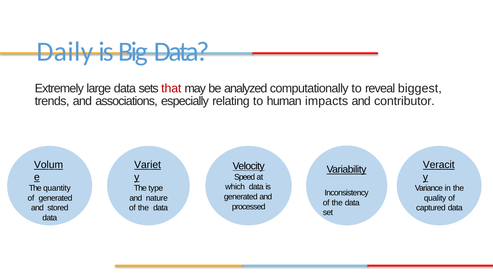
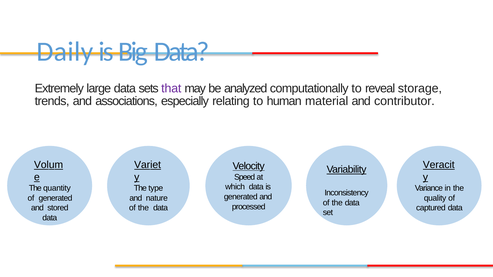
that colour: red -> purple (171, 89)
biggest: biggest -> storage (420, 89)
impacts: impacts -> material (327, 101)
